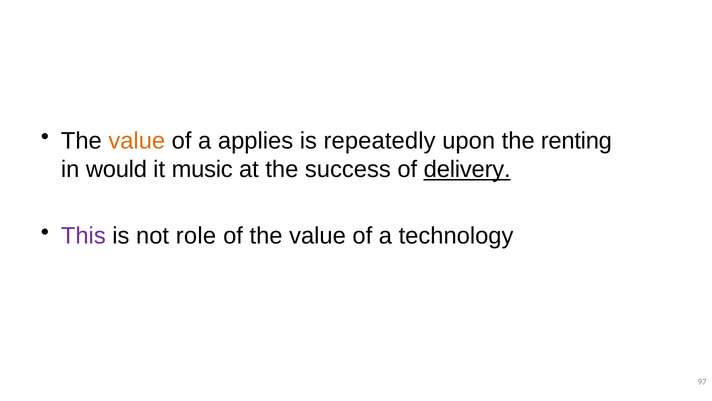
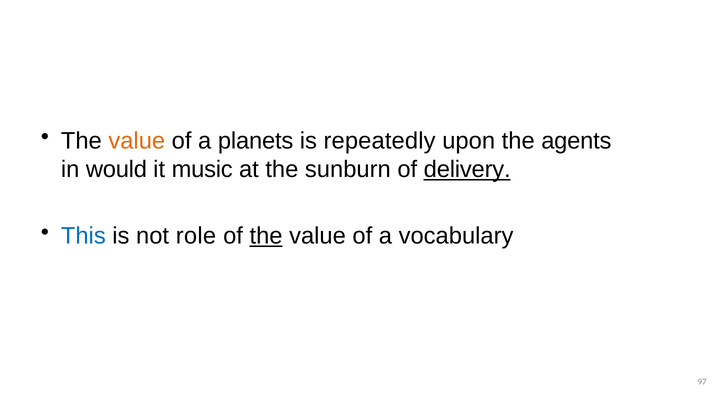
applies: applies -> planets (256, 141)
renting: renting -> agents (576, 141)
success: success -> sunburn (348, 169)
This colour: purple -> blue (83, 236)
the underline: none -> present (266, 236)
technology: technology -> vocabulary (456, 236)
